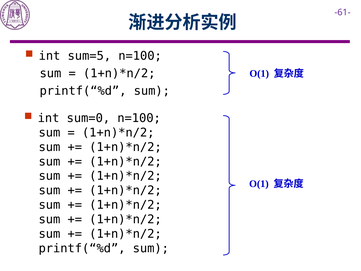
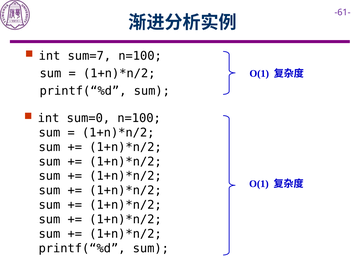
sum=5: sum=5 -> sum=7 (89, 56)
